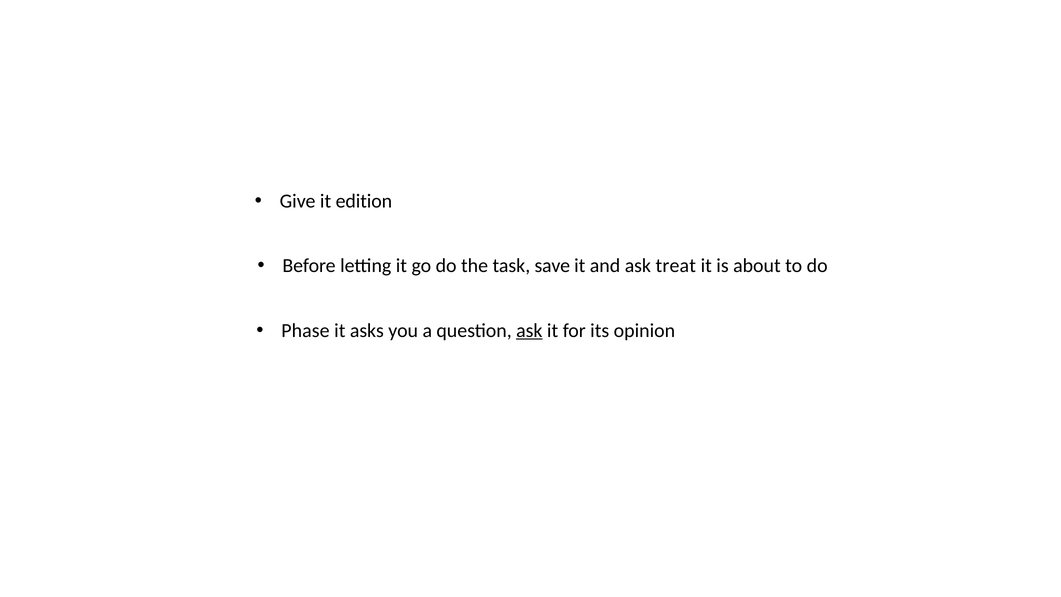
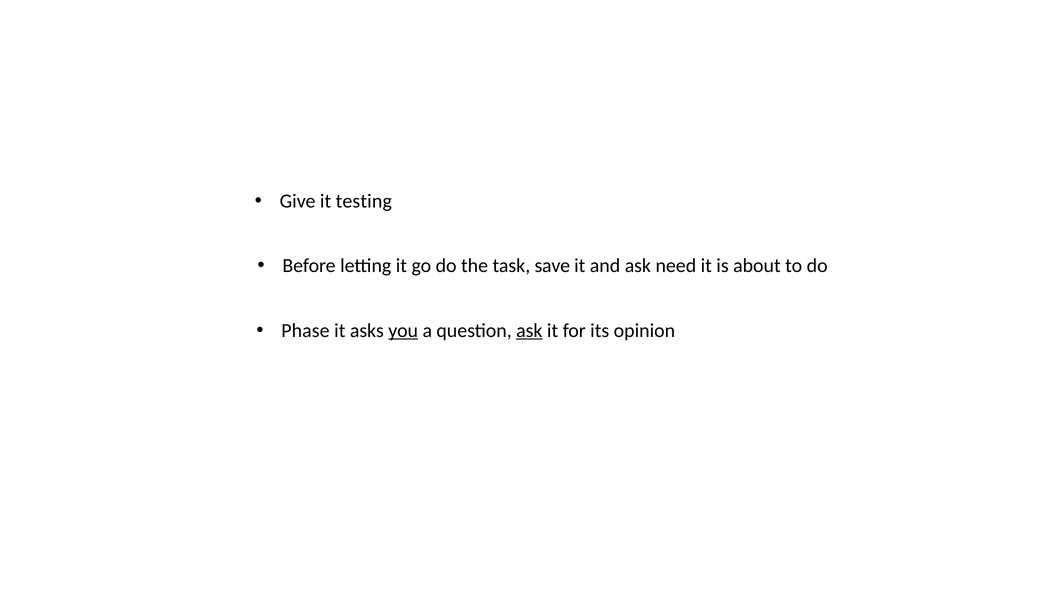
edition: edition -> testing (364, 201)
treat: treat -> need (676, 266)
you underline: none -> present (403, 330)
